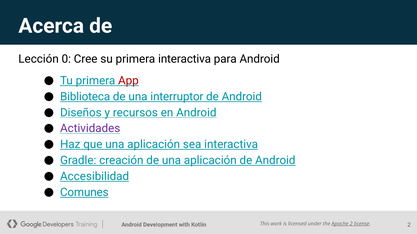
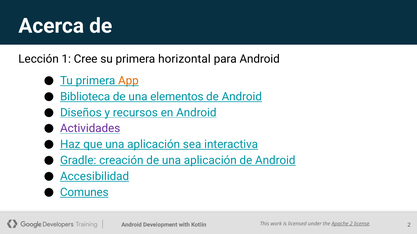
0: 0 -> 1 (66, 59)
primera interactiva: interactiva -> horizontal (184, 59)
App colour: red -> orange (128, 81)
interruptor: interruptor -> elementos (177, 97)
